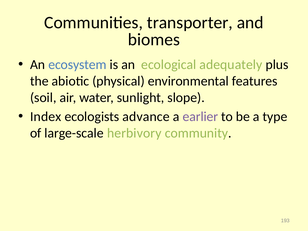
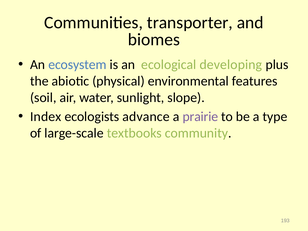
adequately: adequately -> developing (231, 65)
earlier: earlier -> prairie (200, 117)
herbivory: herbivory -> textbooks (134, 133)
